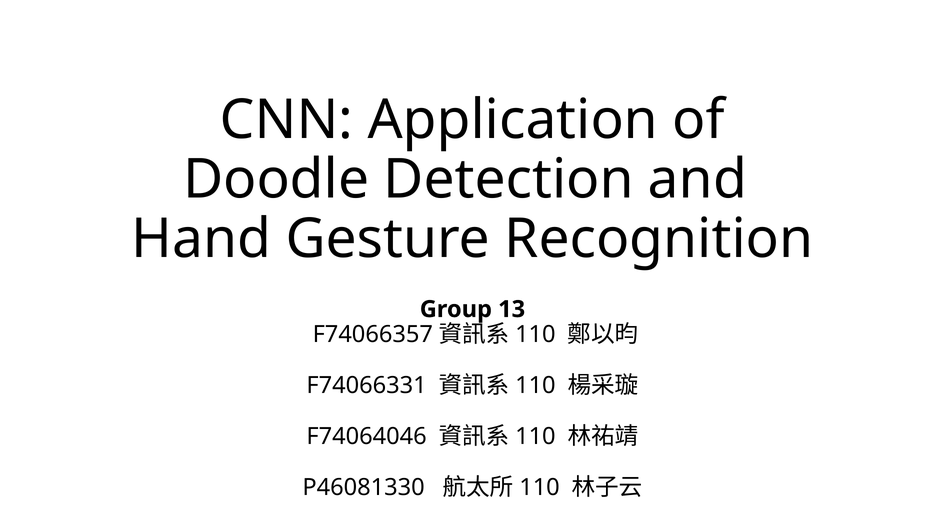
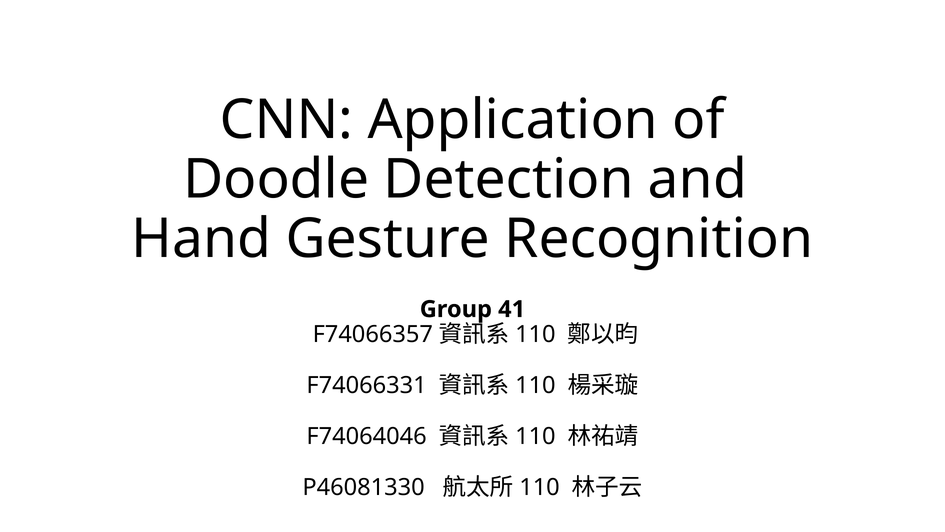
13: 13 -> 41 (512, 309)
